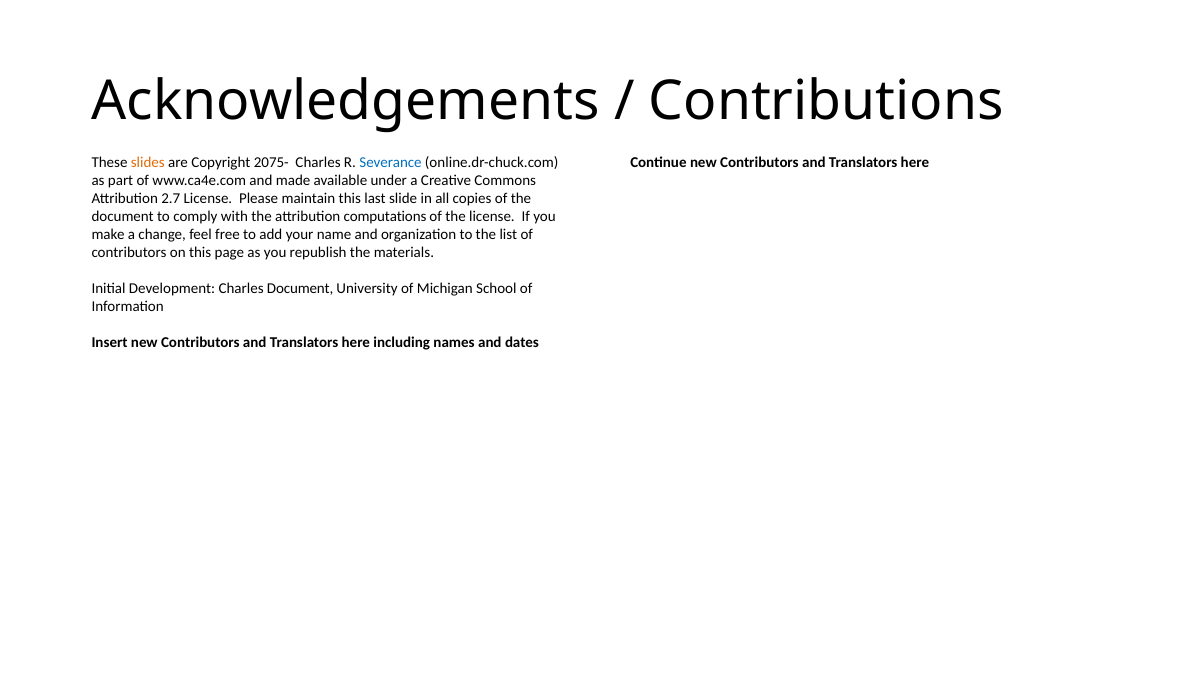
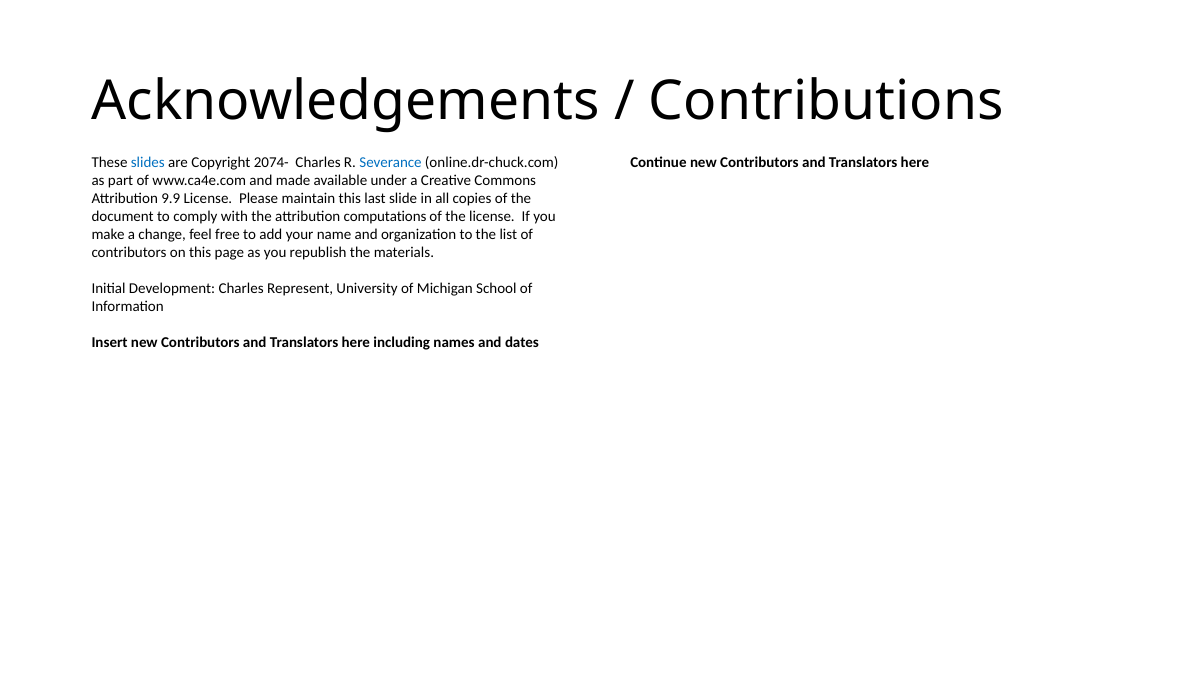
slides colour: orange -> blue (148, 163)
2075-: 2075- -> 2074- (271, 163)
2.7: 2.7 -> 9.9 (171, 199)
Charles Document: Document -> Represent (300, 289)
